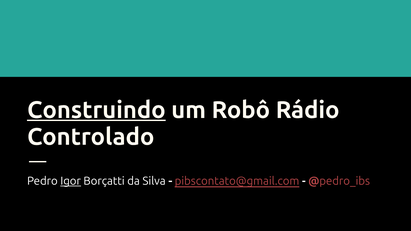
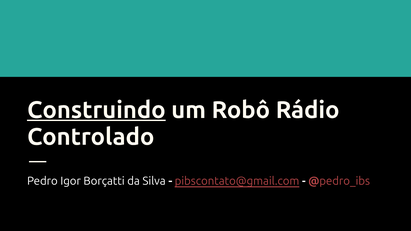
Igor underline: present -> none (71, 181)
